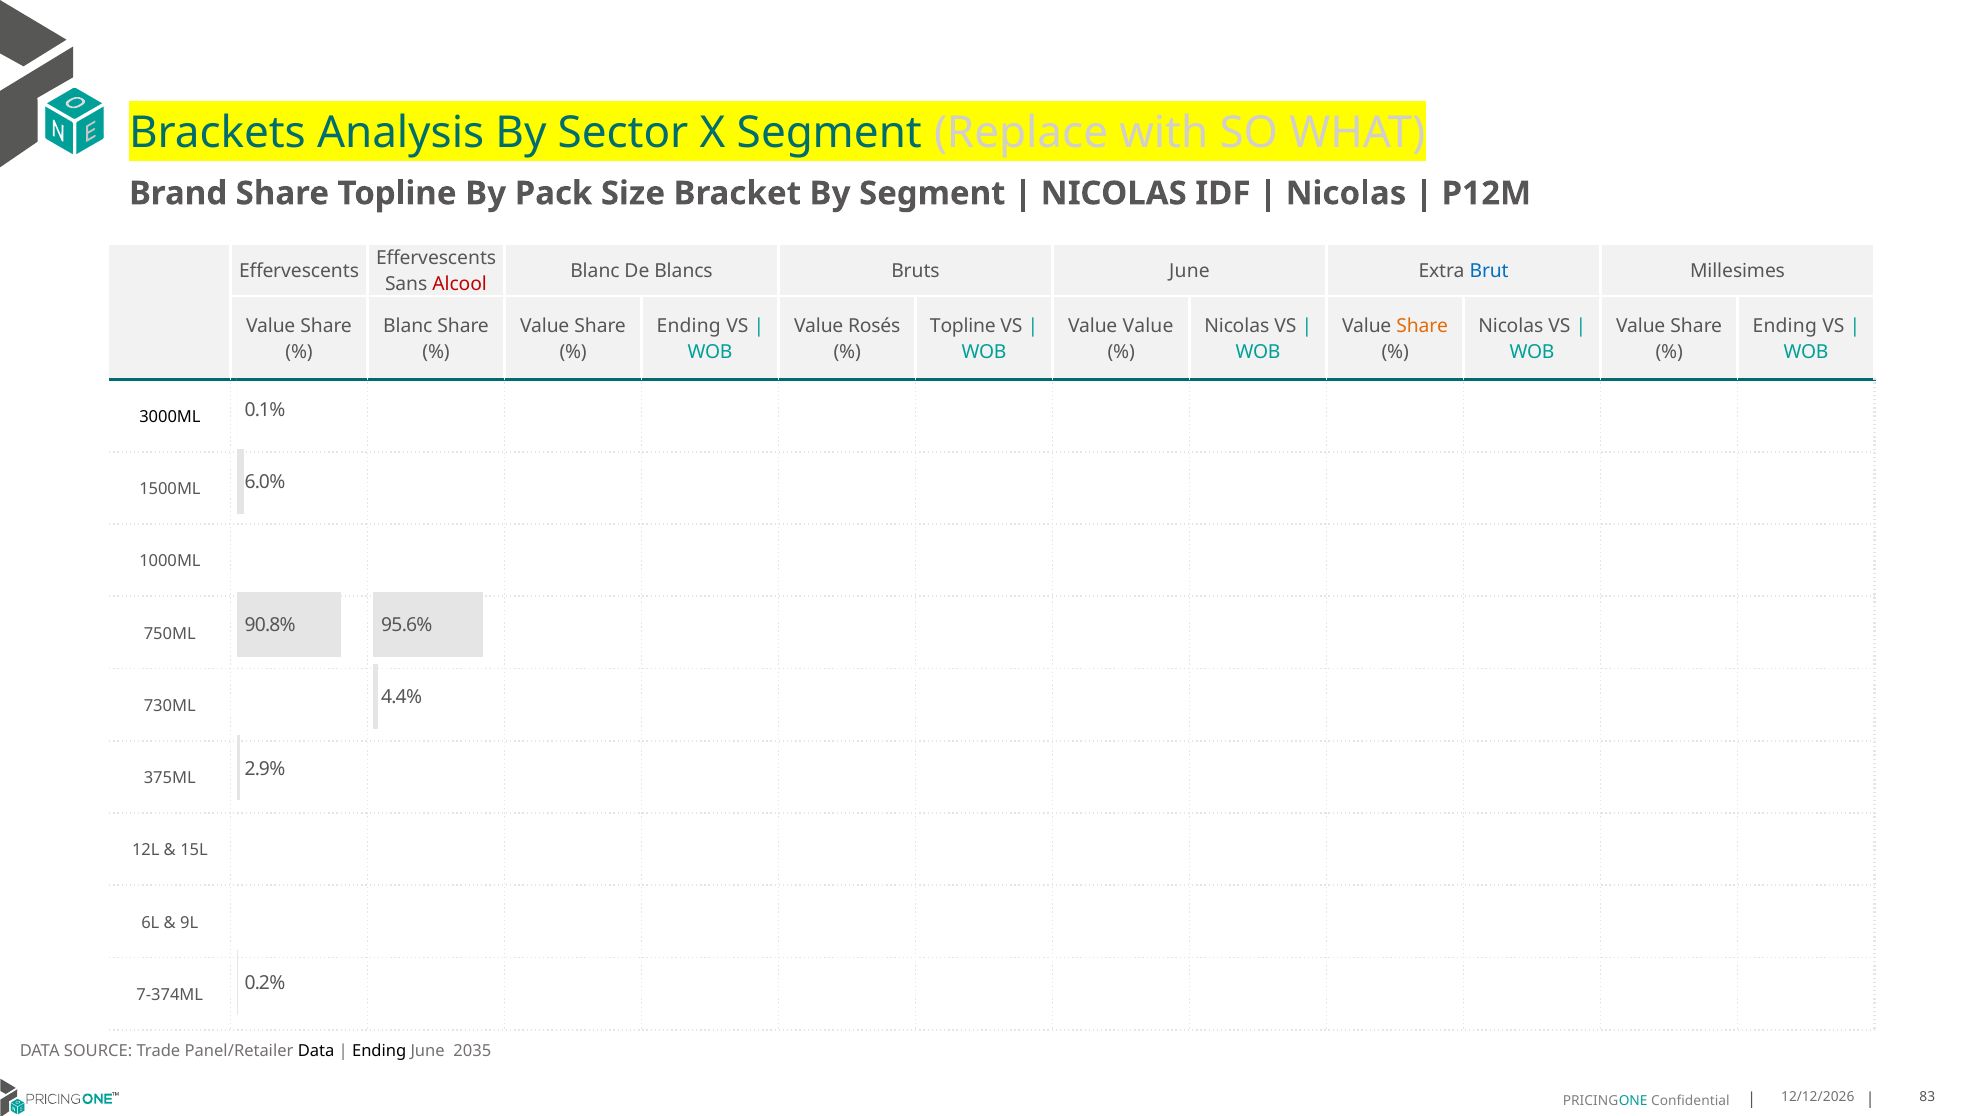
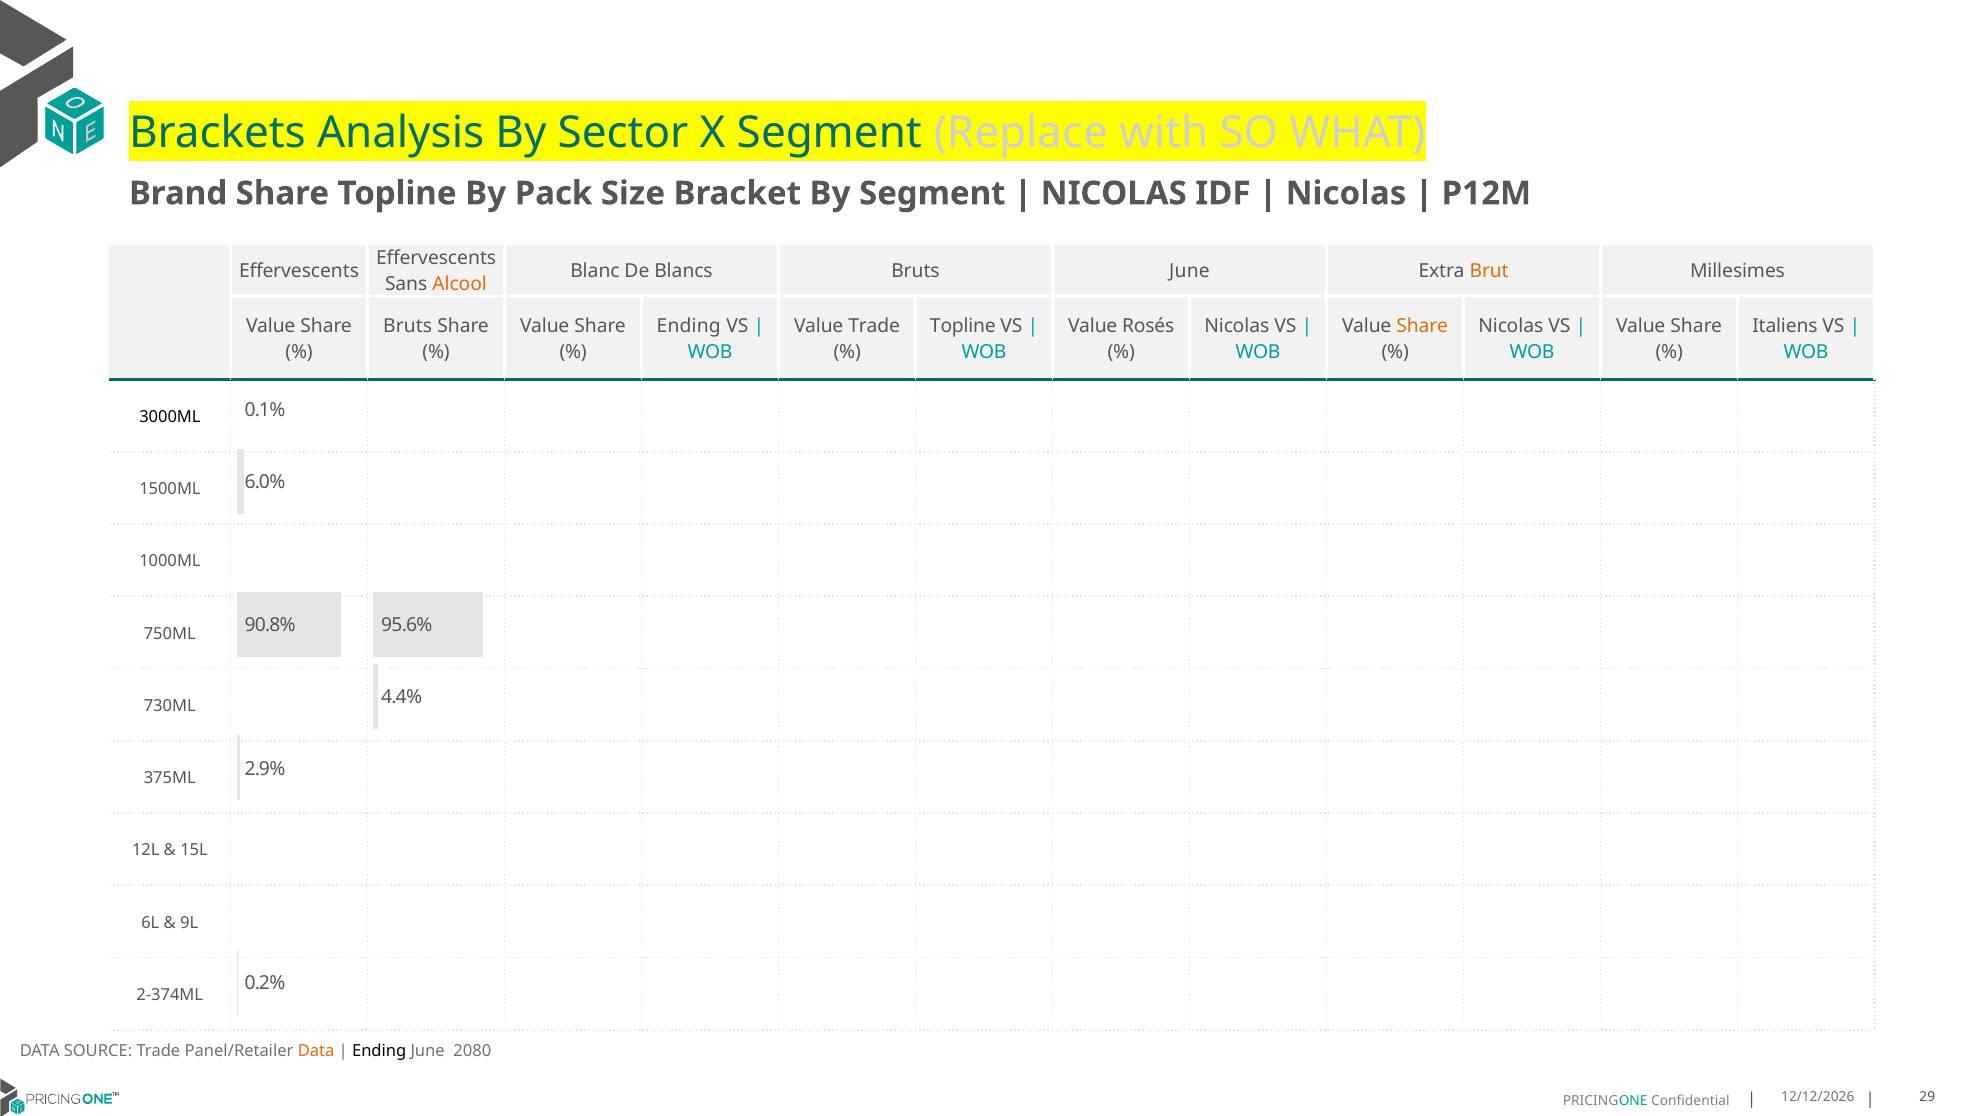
Brut colour: blue -> orange (1489, 271)
Alcool colour: red -> orange (460, 284)
Blanc: Blanc -> Bruts (408, 326)
Value Rosés: Rosés -> Trade (874, 326)
Value Value: Value -> Rosés (1148, 326)
Ending: Ending -> Italiens (1785, 326)
7-374ML: 7-374ML -> 2-374ML (170, 995)
Data colour: black -> orange (316, 1051)
2035: 2035 -> 2080 (472, 1051)
83: 83 -> 29 (1927, 1097)
